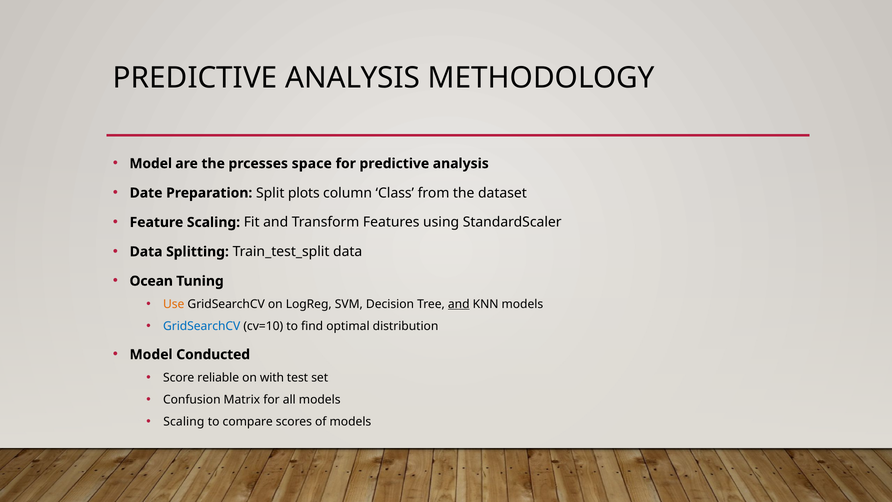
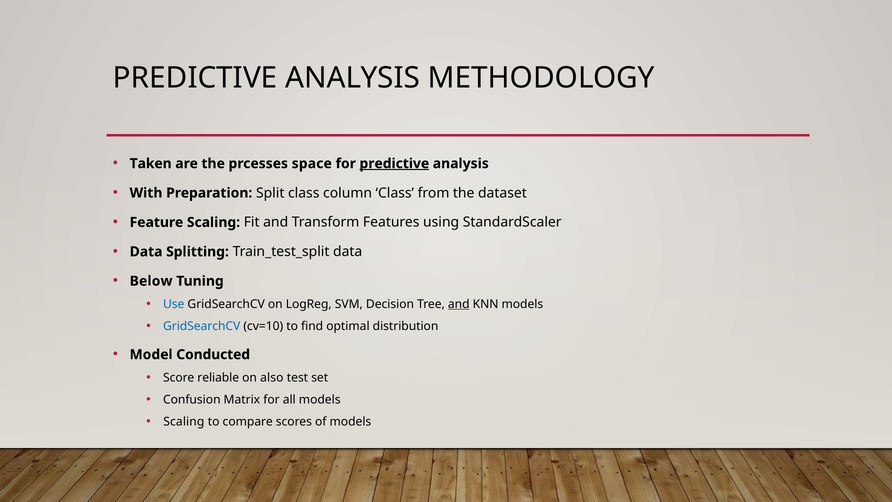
Model: Model -> Taken (151, 163)
predictive underline: none -> present (394, 163)
Date: Date -> With (146, 193)
Split plots: plots -> class (304, 193)
Ocean: Ocean -> Below (151, 281)
Use colour: orange -> blue (174, 304)
with: with -> also (272, 377)
